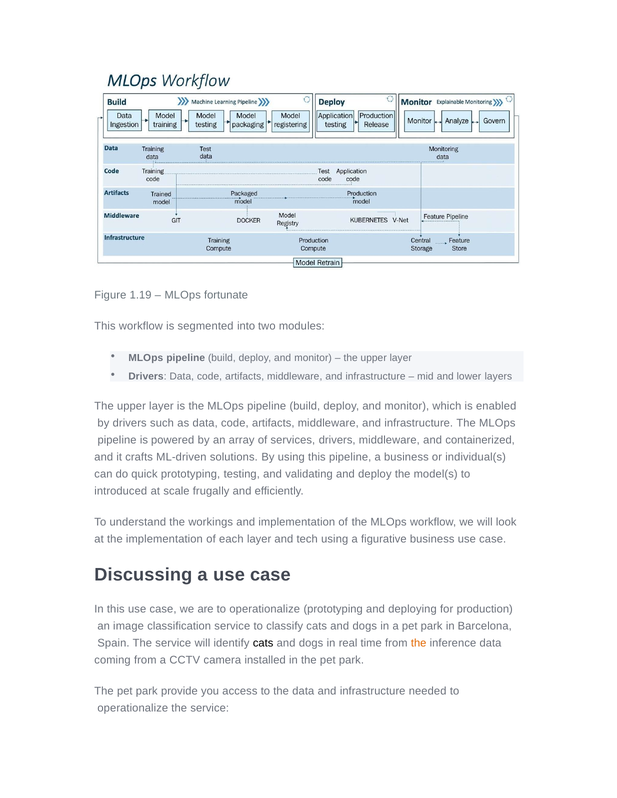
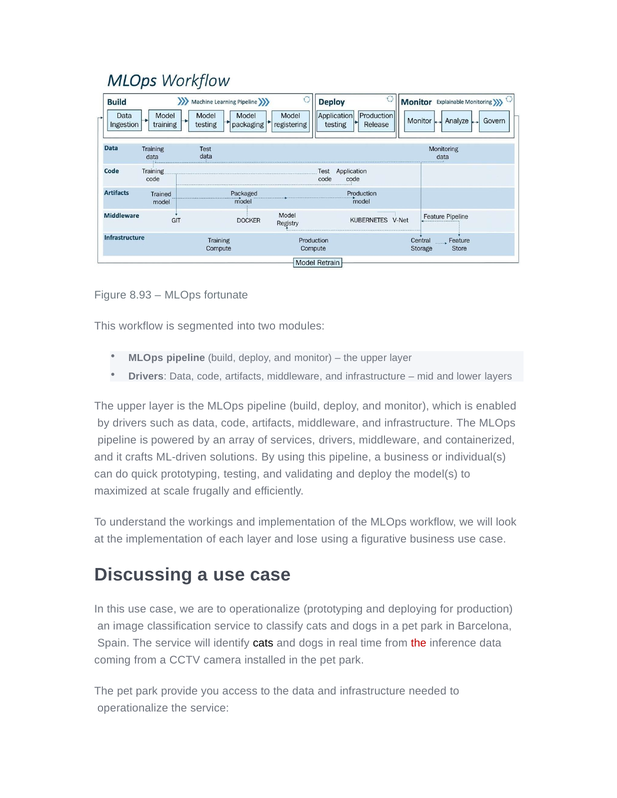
1.19: 1.19 -> 8.93 (141, 295)
introduced: introduced -> maximized (121, 491)
tech: tech -> lose (307, 539)
the colour: orange -> red (419, 644)
